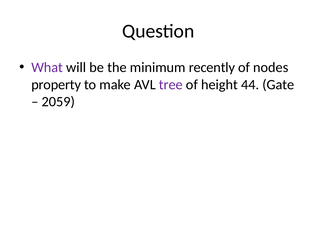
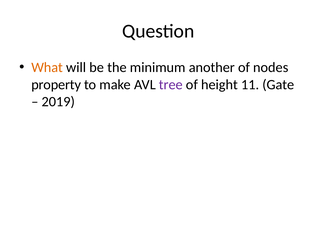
What colour: purple -> orange (47, 67)
recently: recently -> another (212, 67)
44: 44 -> 11 (250, 84)
2059: 2059 -> 2019 (58, 102)
